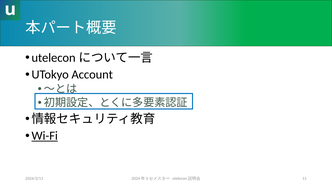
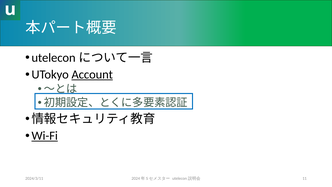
Account underline: none -> present (92, 75)
